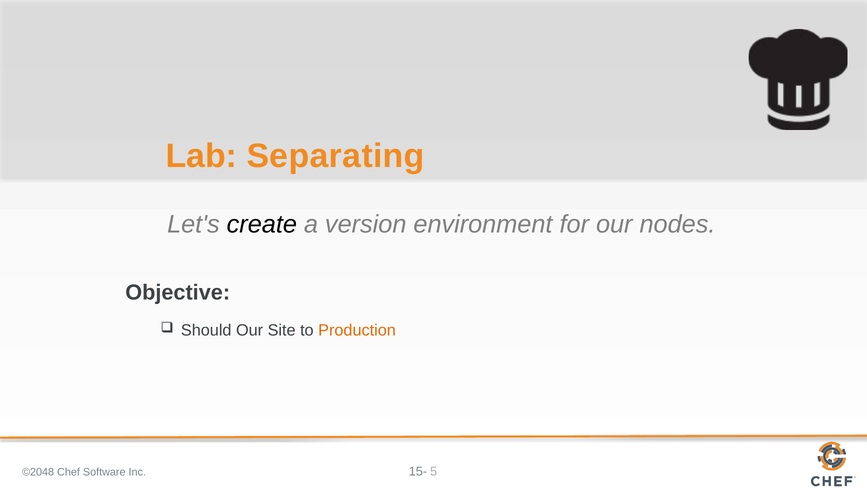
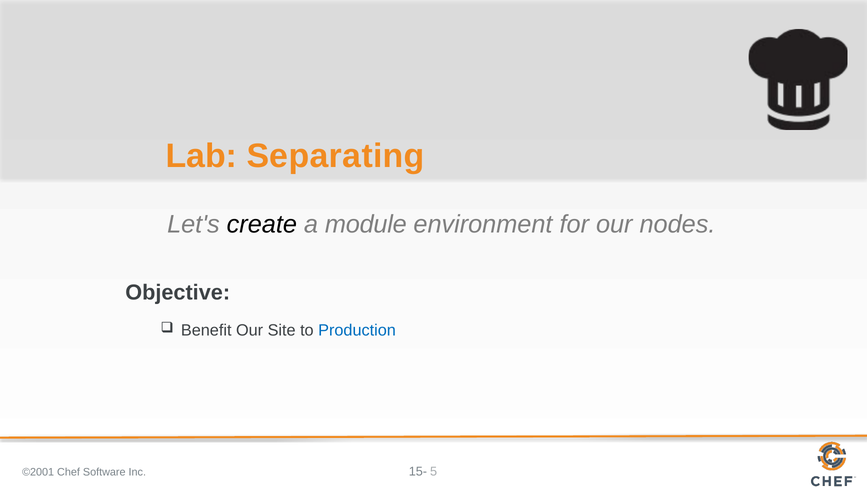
version: version -> module (366, 224)
Should: Should -> Benefit (206, 330)
Production colour: orange -> blue (357, 330)
©2048: ©2048 -> ©2001 (38, 472)
